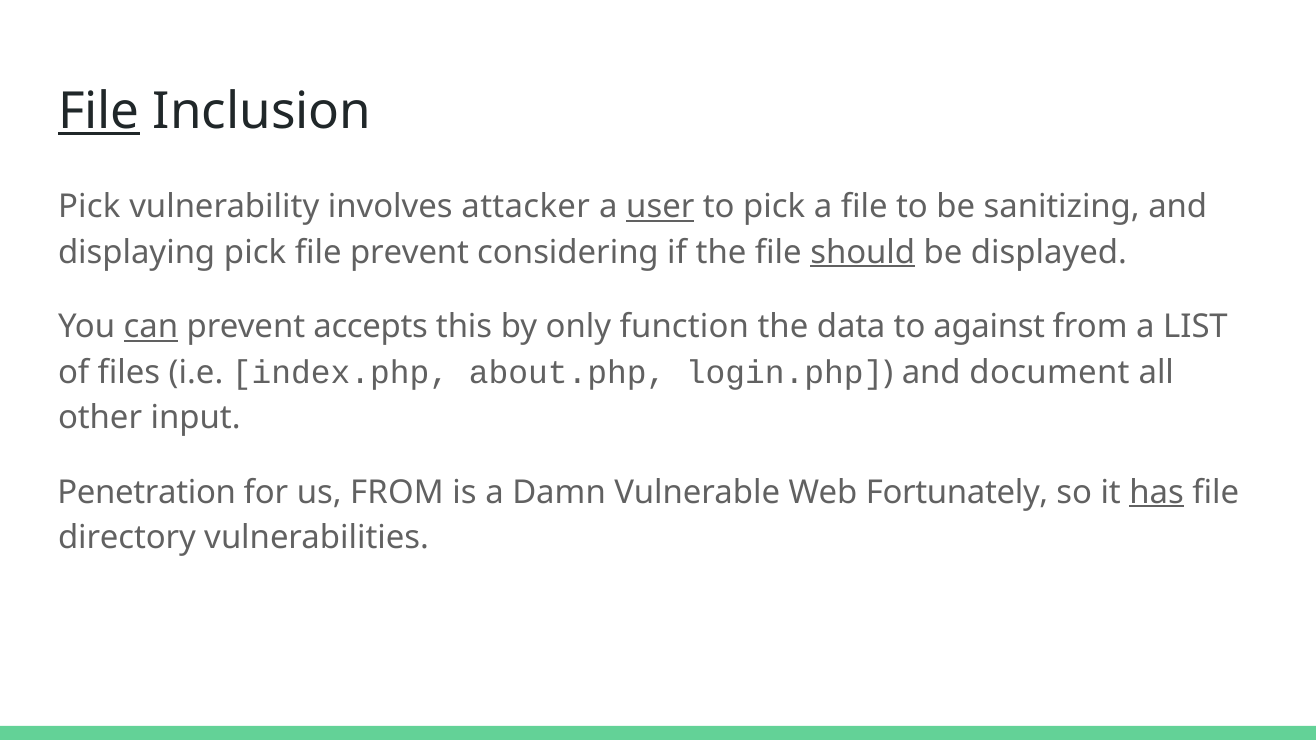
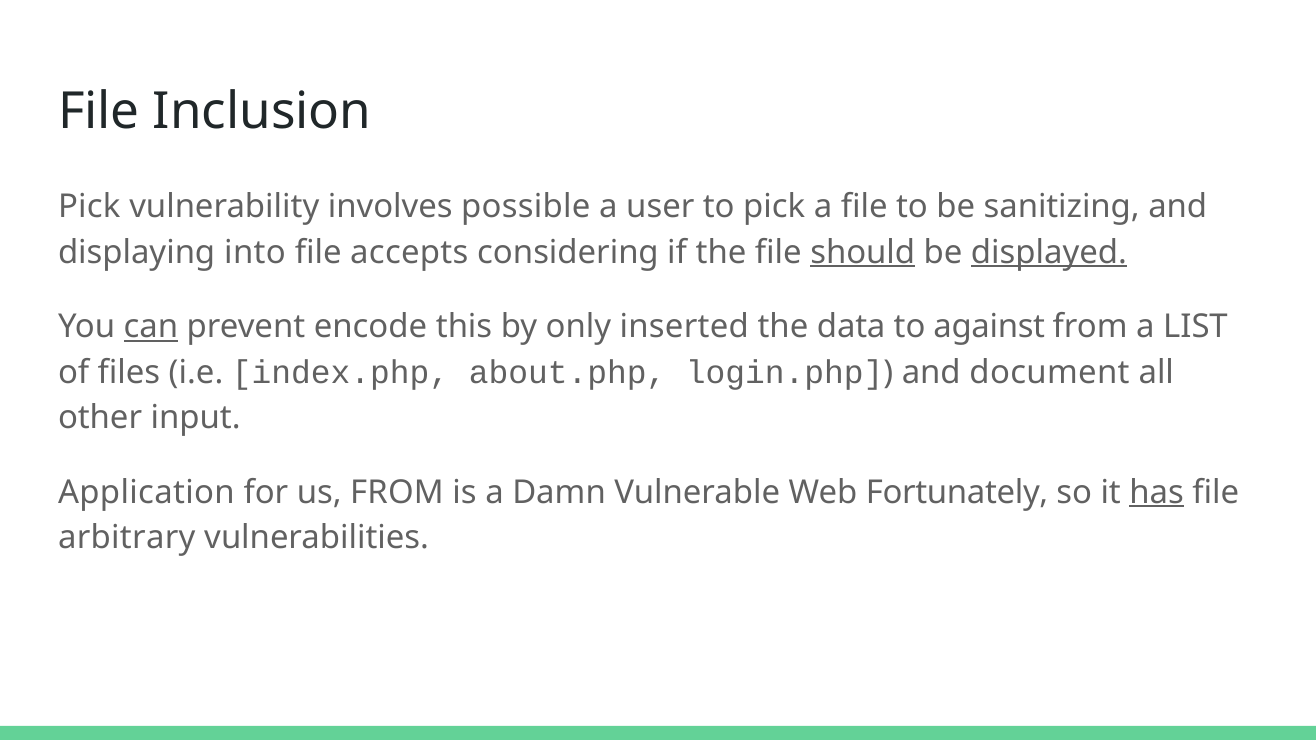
File underline: present -> none (99, 111)
attacker: attacker -> possible (526, 207)
user underline: present -> none (660, 207)
displaying pick: pick -> into (255, 252)
file prevent: prevent -> accepts (409, 252)
displayed underline: none -> present (1049, 252)
accepts: accepts -> encode (370, 327)
function: function -> inserted (684, 327)
Penetration: Penetration -> Application (146, 492)
directory: directory -> arbitrary (127, 538)
